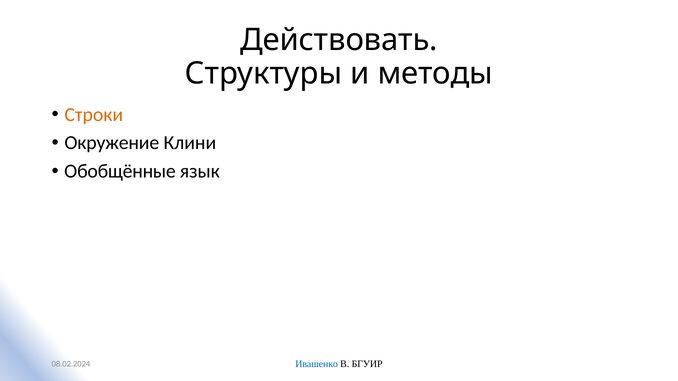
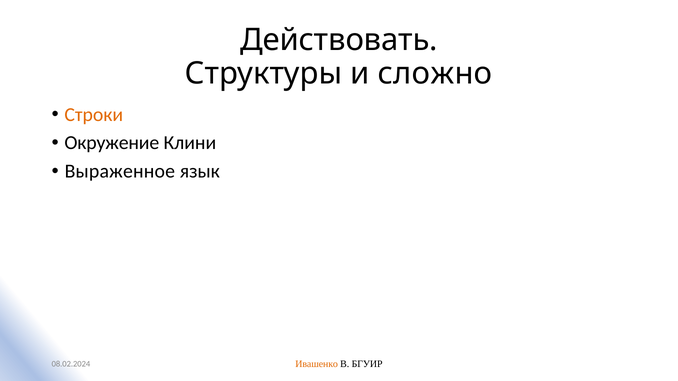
методы: методы -> сложно (435, 74)
Обобщённые: Обобщённые -> Выраженное (120, 171)
Ивашенко colour: blue -> orange (317, 364)
